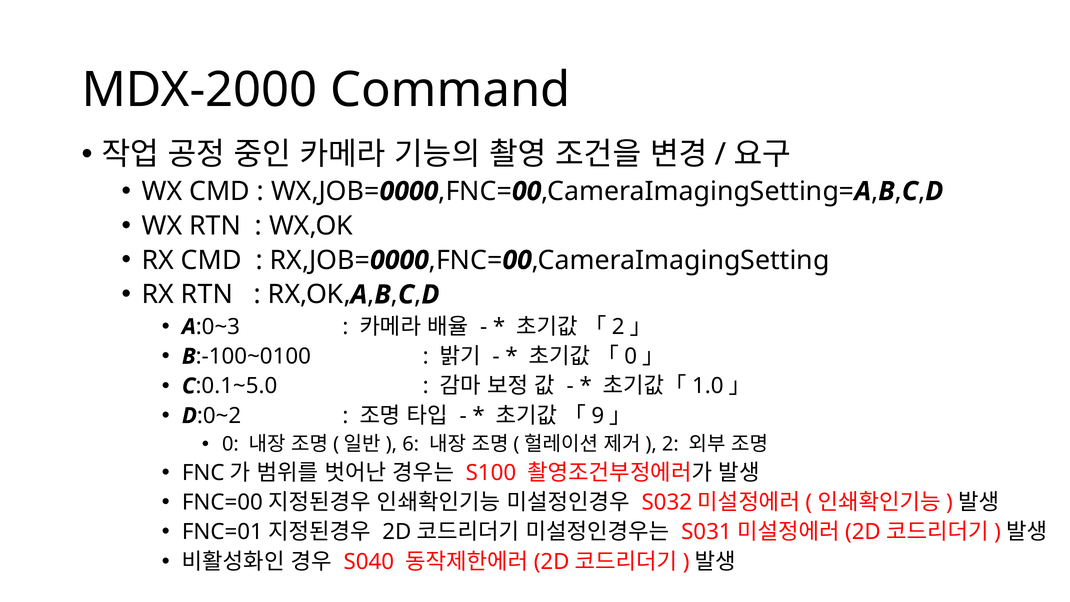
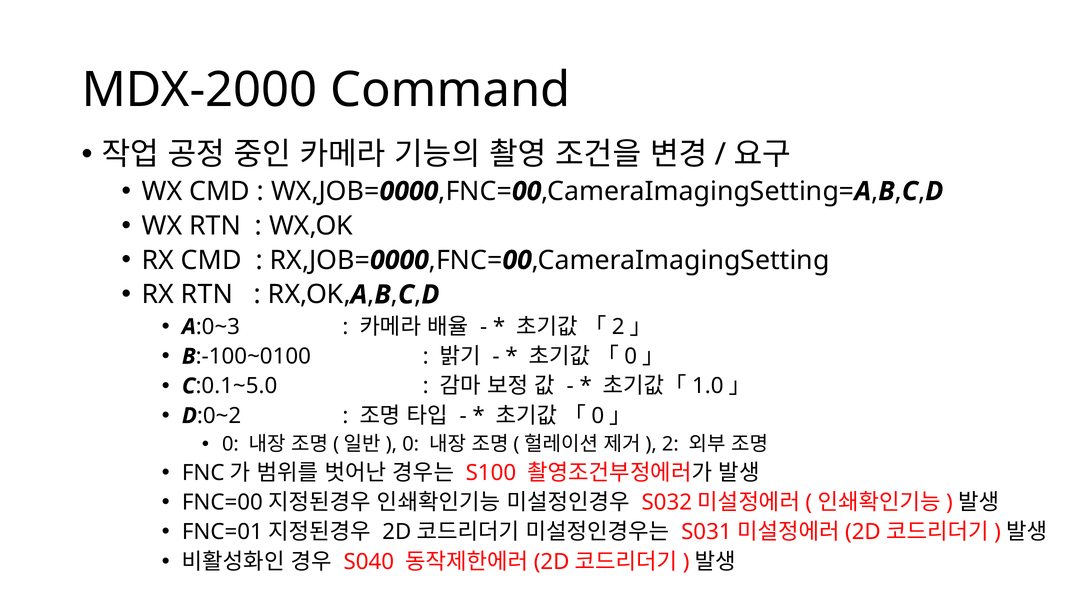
9: 9 -> 0 (598, 416)
6: 6 -> 0 (411, 444)
